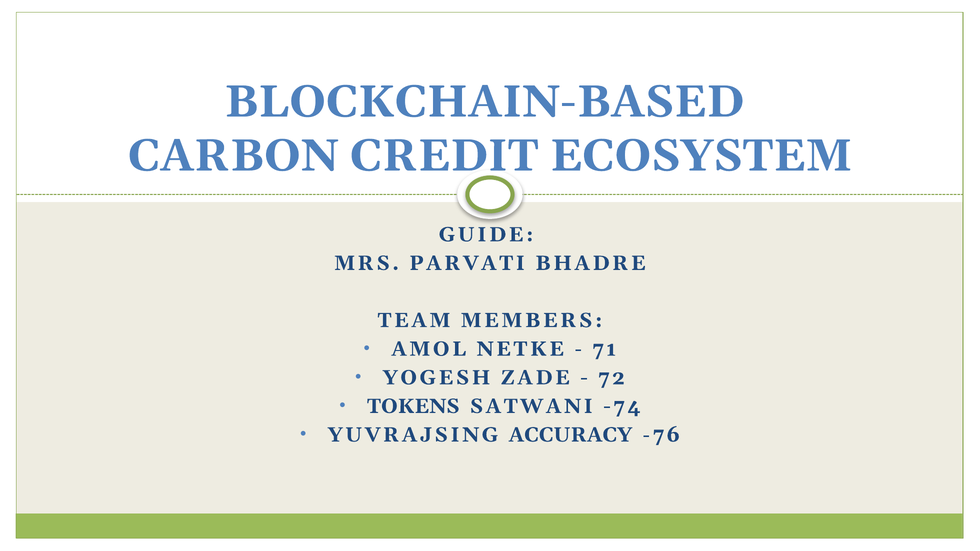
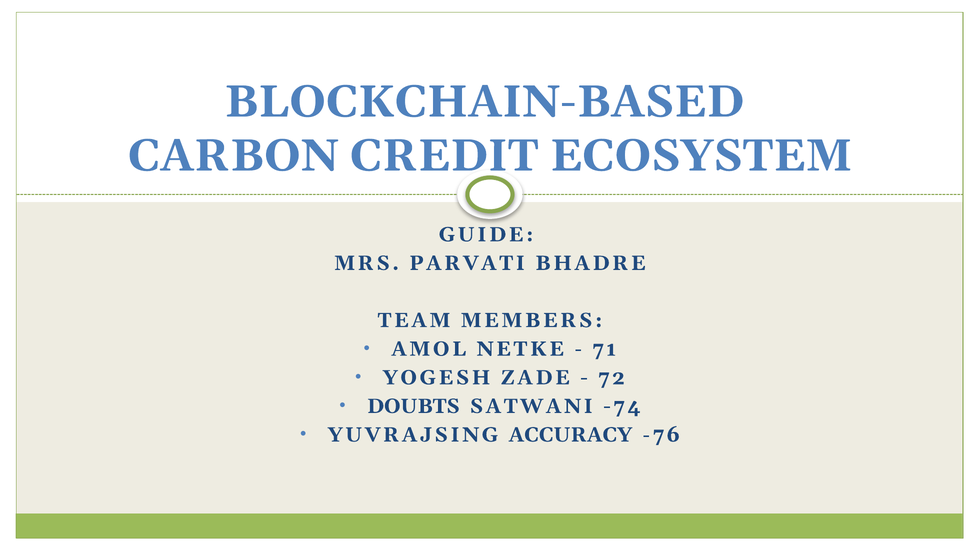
TOKENS: TOKENS -> DOUBTS (413, 406)
